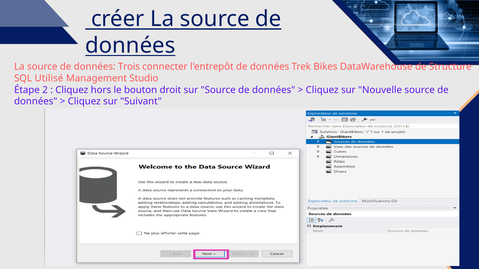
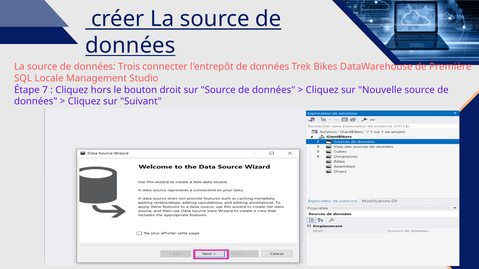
Structure: Structure -> Première (450, 67)
Utilisé: Utilisé -> Locale (49, 78)
2: 2 -> 7 (45, 90)
